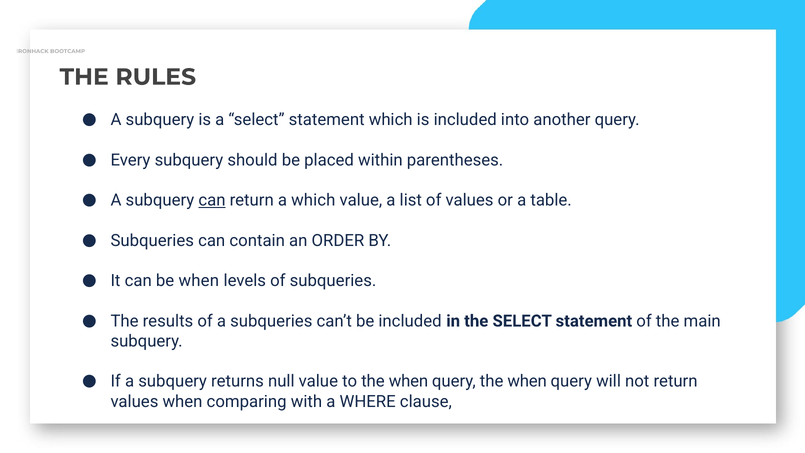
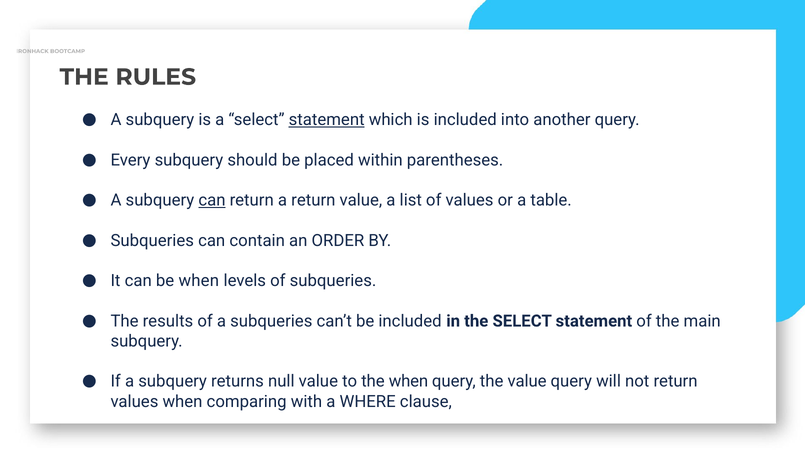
statement underline: none -> present (327, 120)
a which: which -> return (313, 200)
query the when: when -> value (527, 381)
